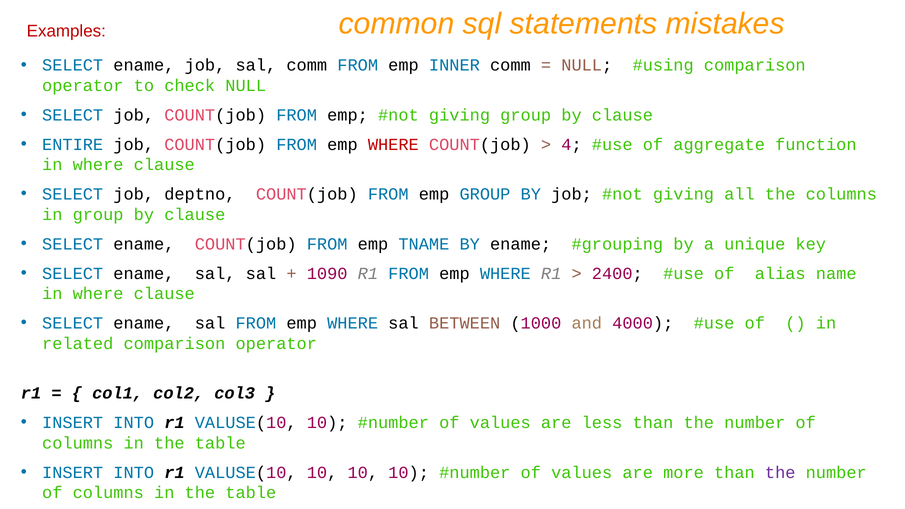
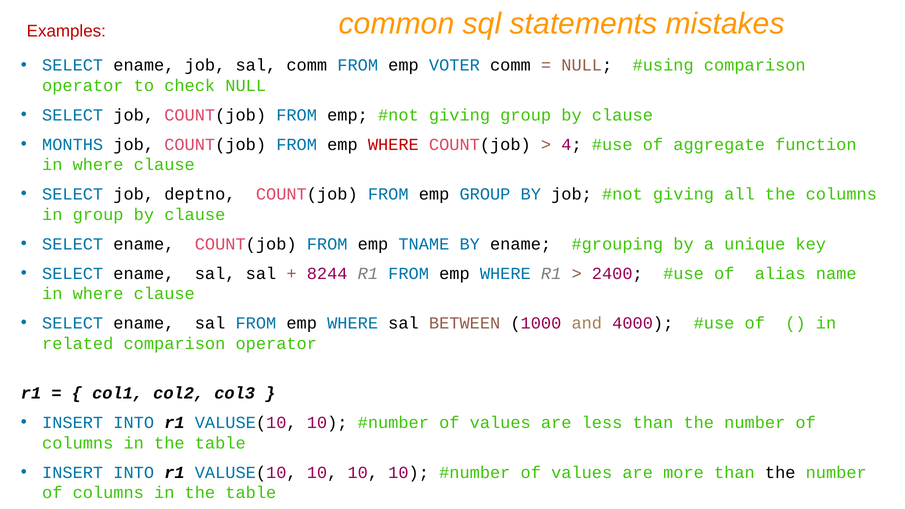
INNER: INNER -> VOTER (454, 65)
ENTIRE: ENTIRE -> MONTHS (73, 145)
1090: 1090 -> 8244 (327, 273)
the colour: purple -> black (780, 472)
